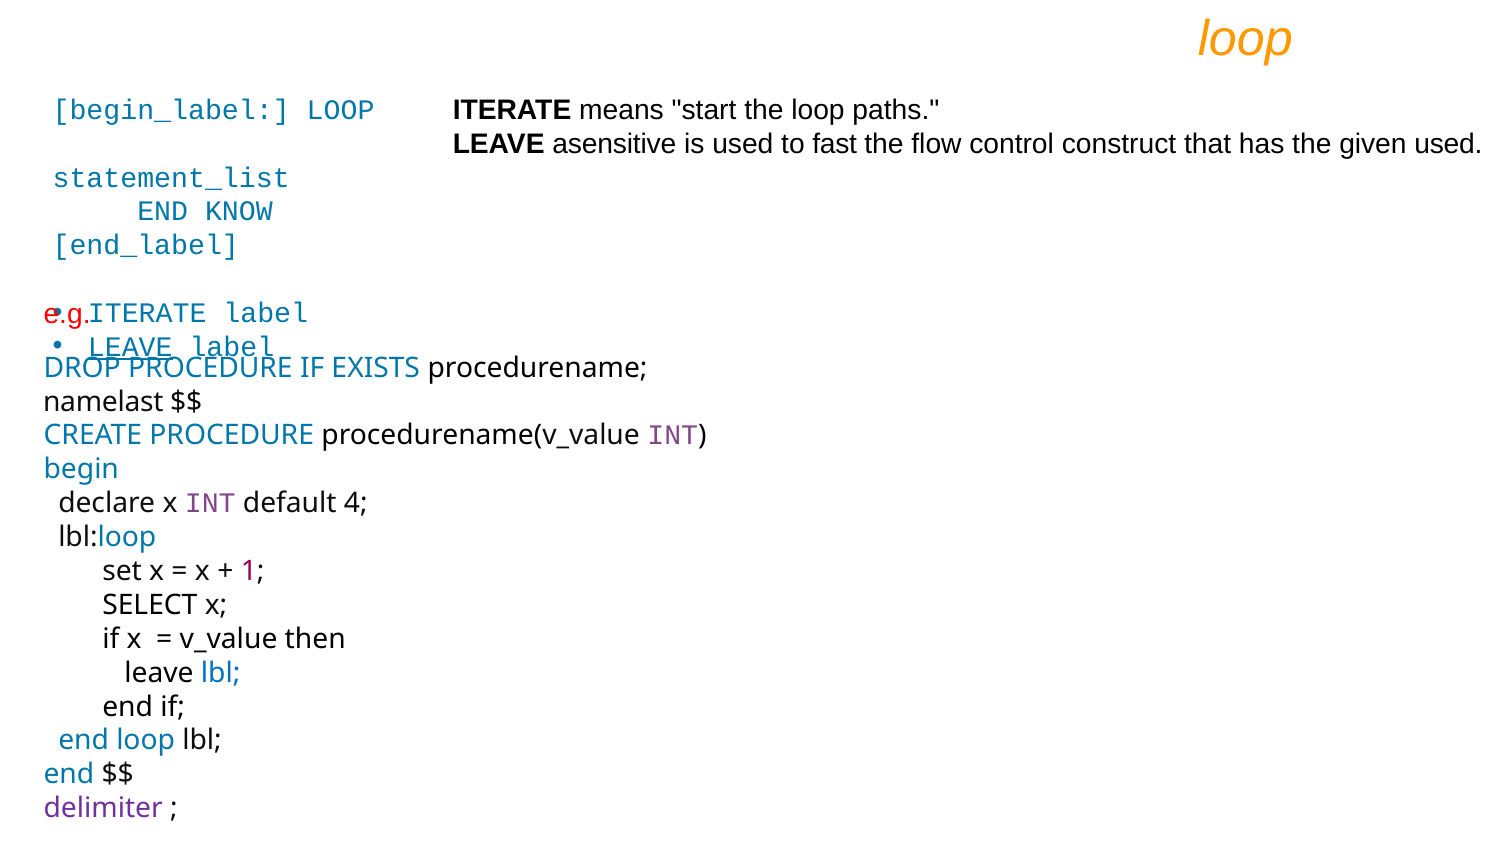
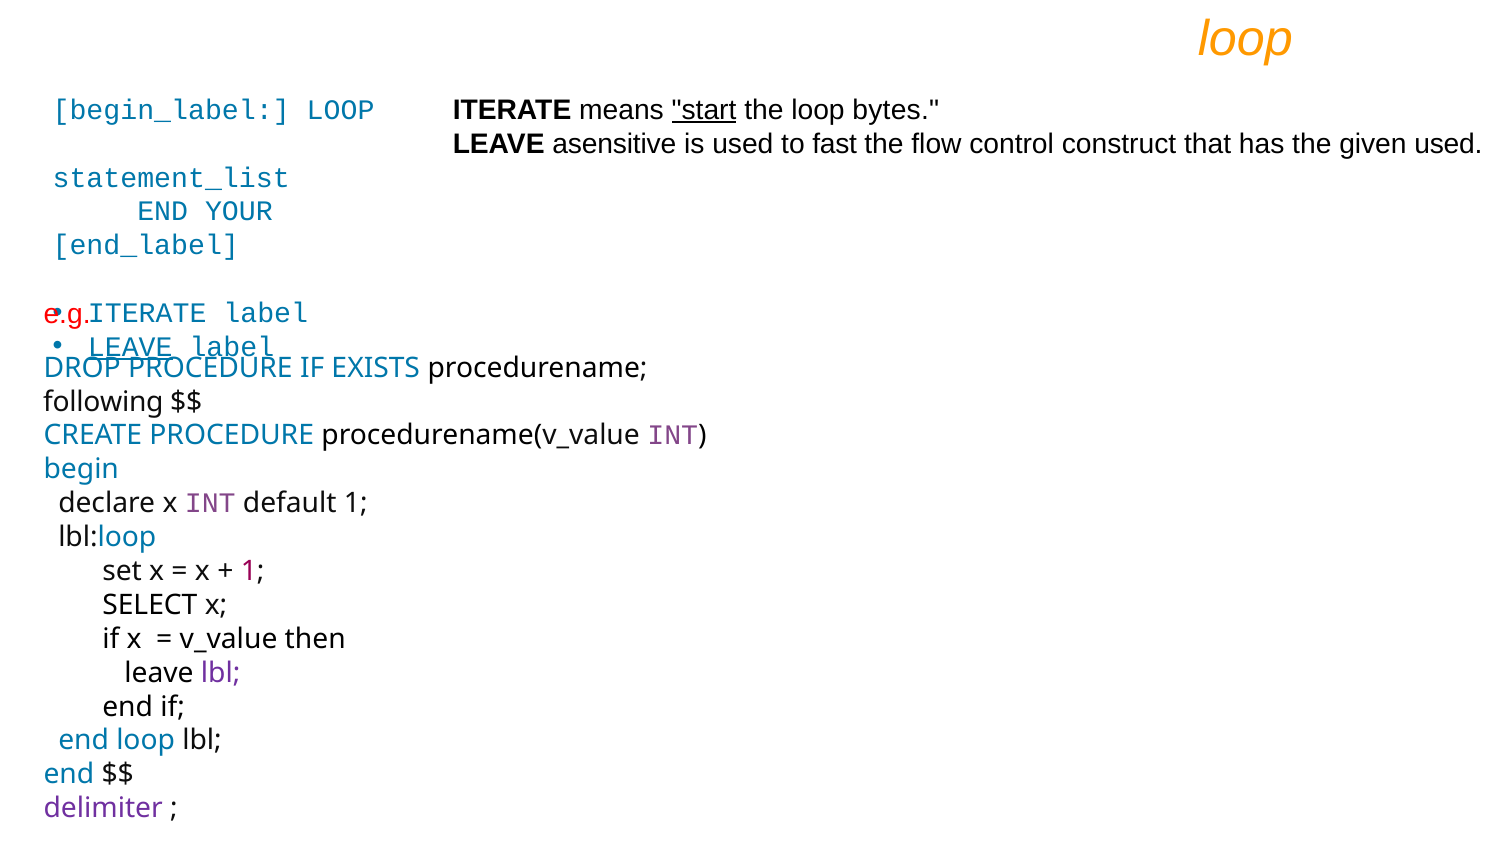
start underline: none -> present (704, 110)
paths: paths -> bytes (896, 110)
KNOW: KNOW -> YOUR (239, 212)
namelast: namelast -> following (103, 402)
default 4: 4 -> 1 (356, 503)
lbl colour: blue -> purple (221, 673)
